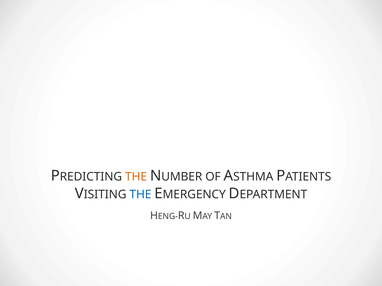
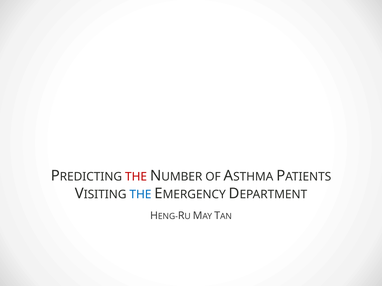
THE colour: orange -> red (136, 177)
